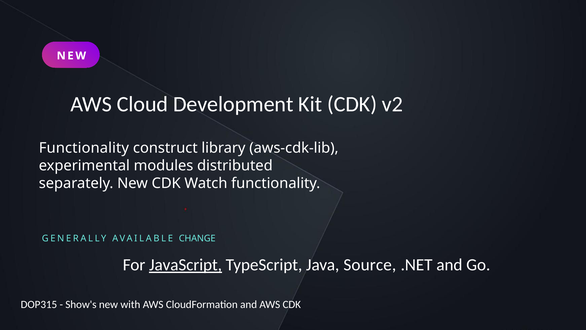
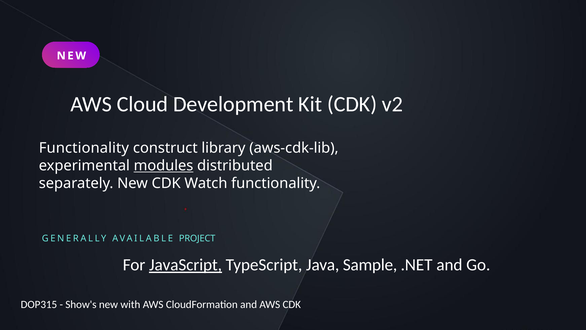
modules underline: none -> present (164, 166)
CHANGE: CHANGE -> PROJECT (197, 238)
Source: Source -> Sample (370, 265)
